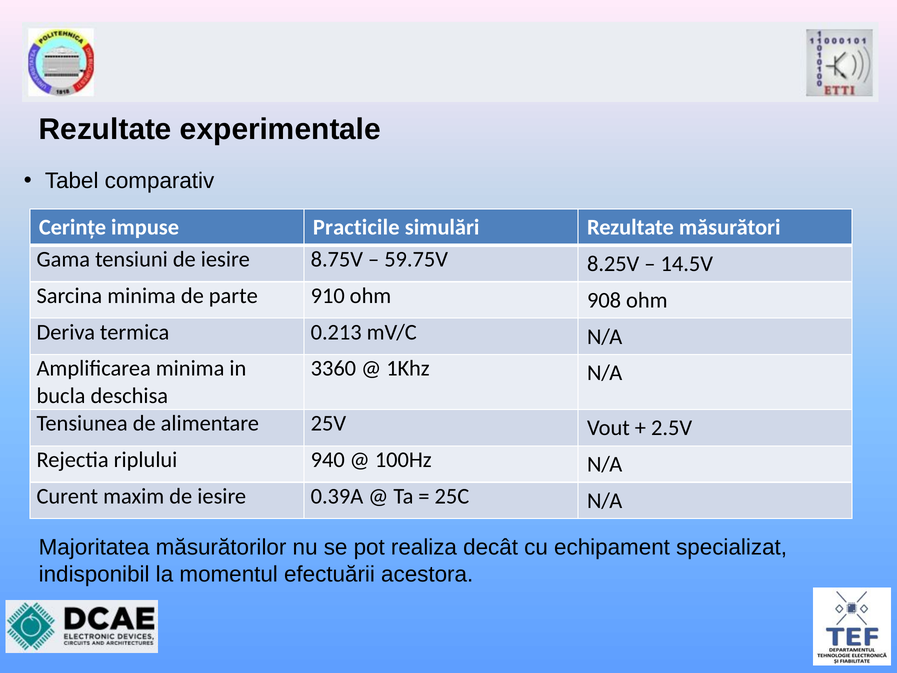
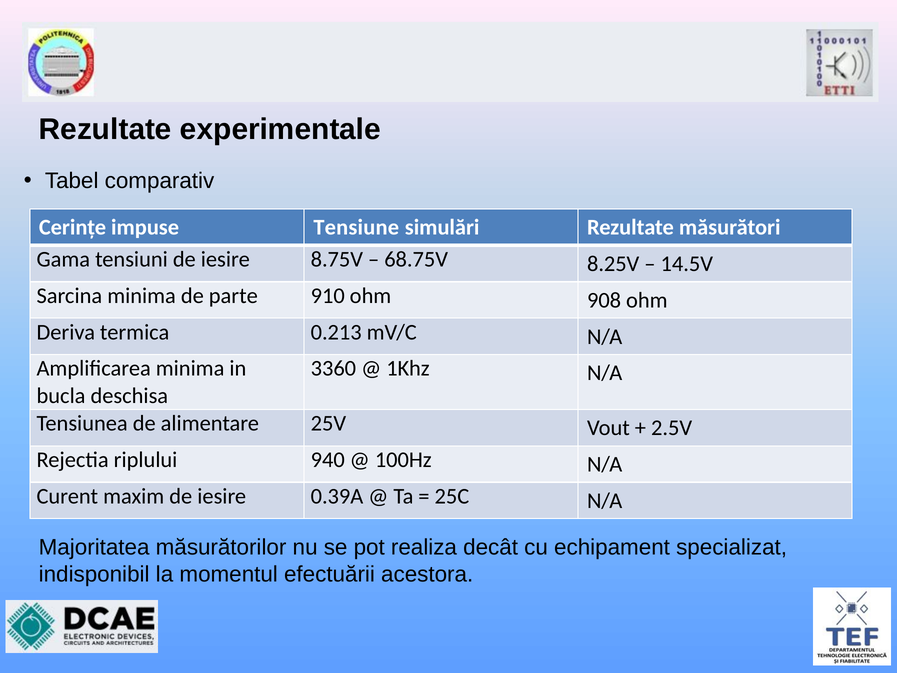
Practicile: Practicile -> Tensiune (356, 227)
59.75V: 59.75V -> 68.75V (416, 259)
